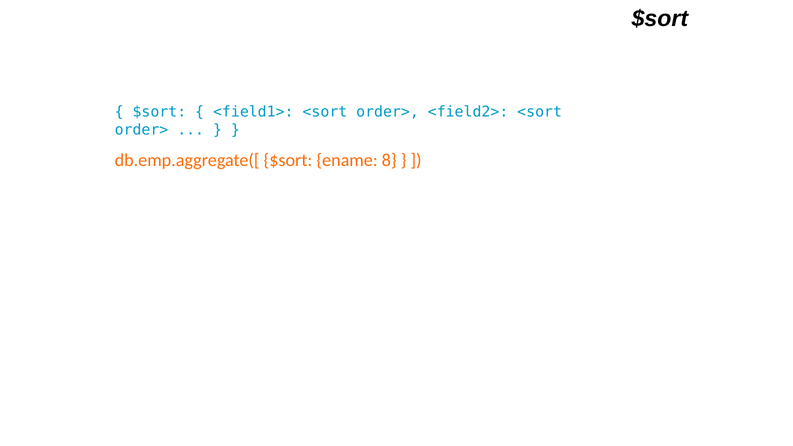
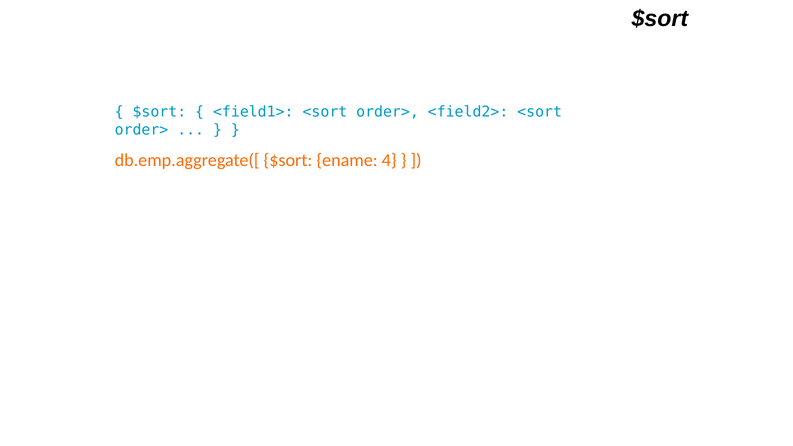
8: 8 -> 4 (389, 160)
